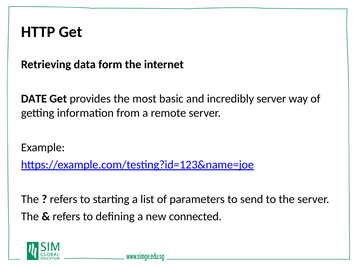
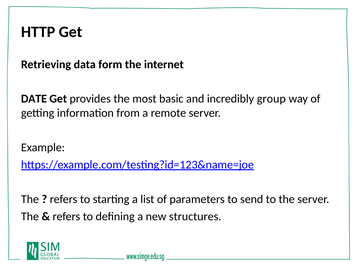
incredibly server: server -> group (271, 99)
connected: connected -> structures (195, 217)
